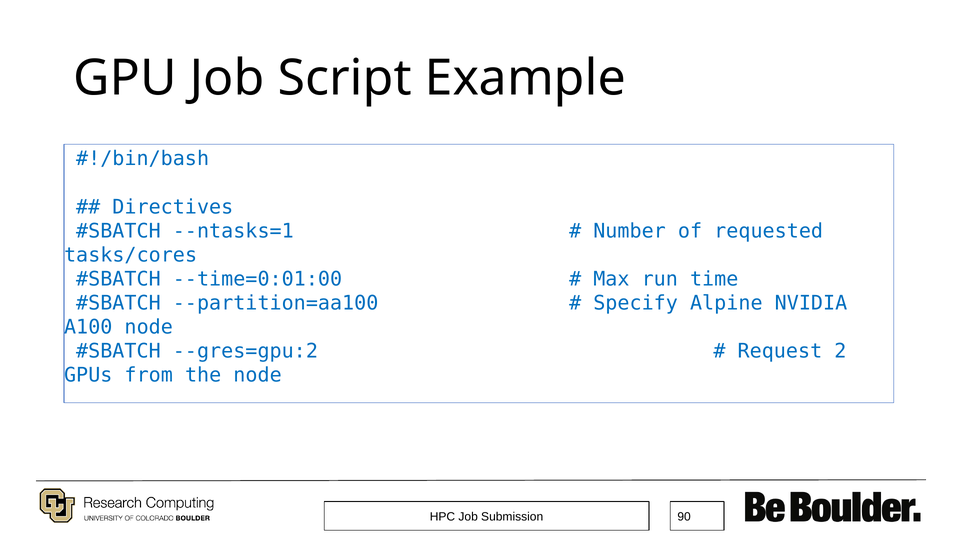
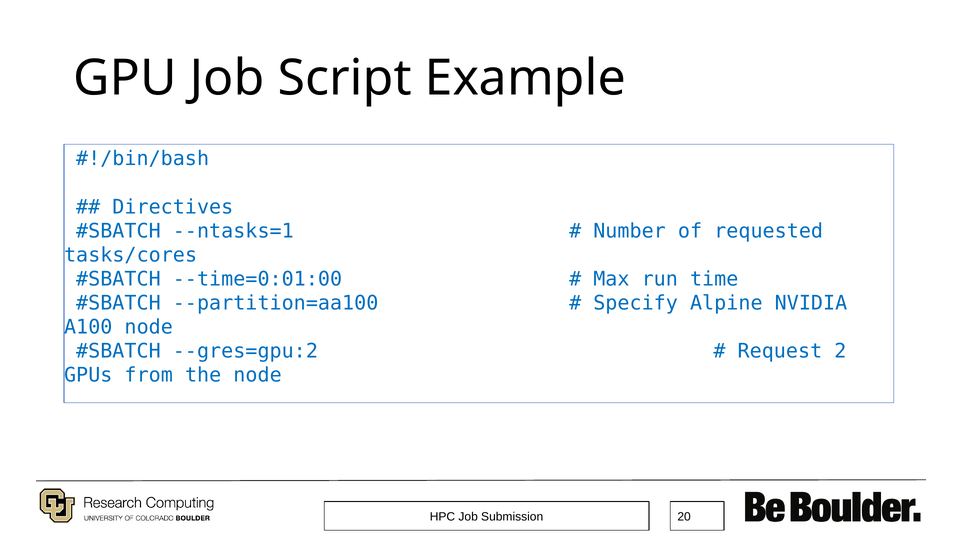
90: 90 -> 20 (684, 517)
